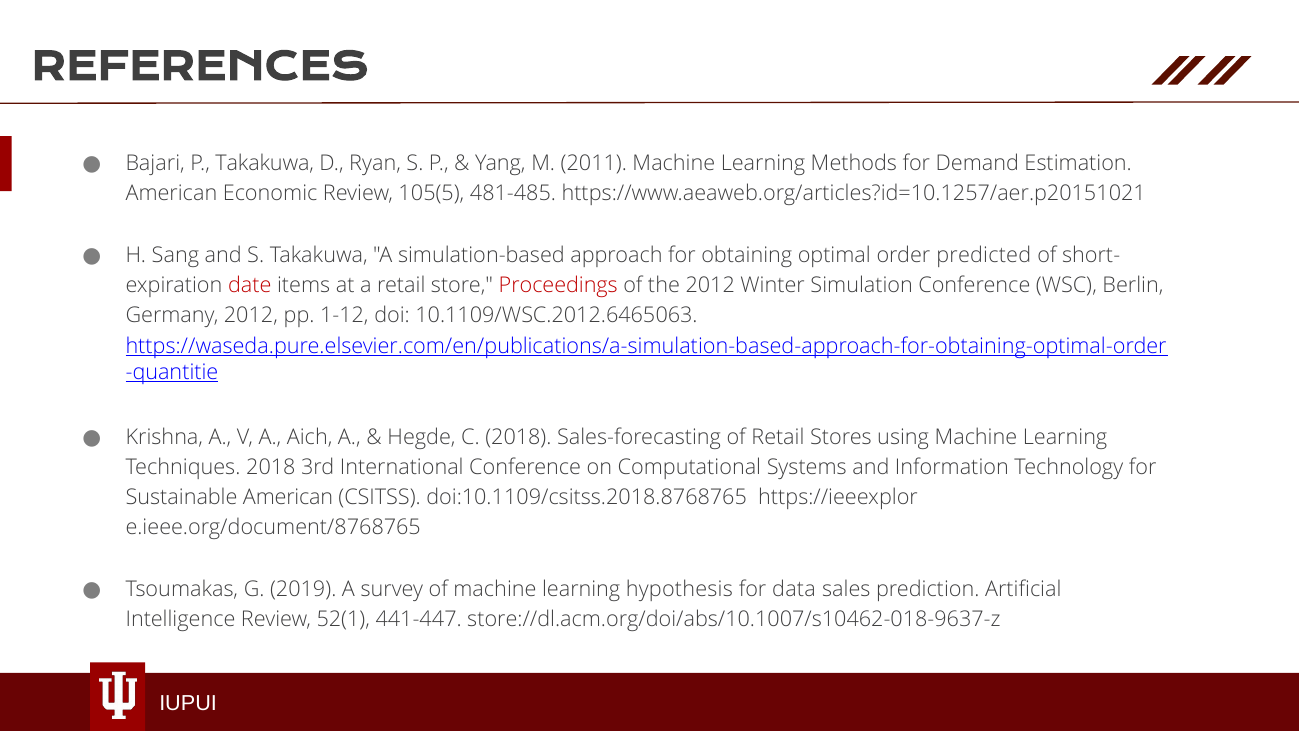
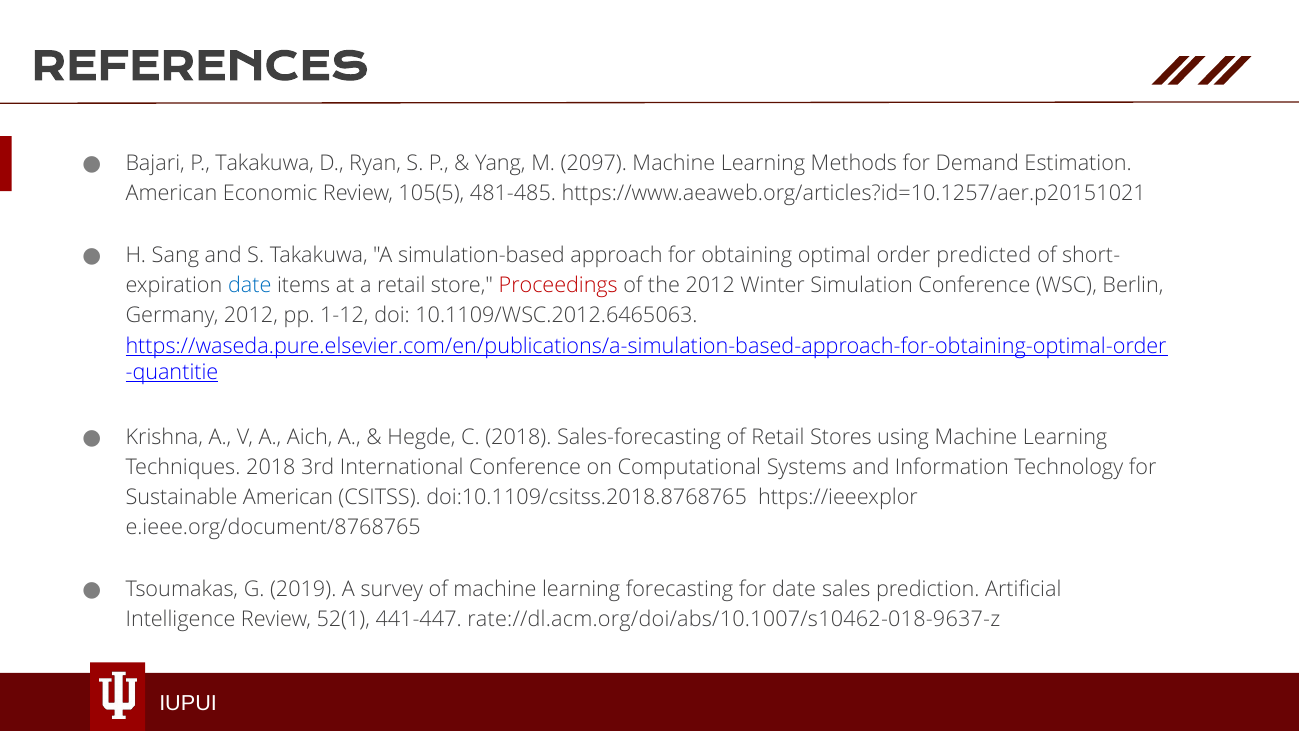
2011: 2011 -> 2097 (594, 163)
date colour: red -> blue (250, 286)
hypothesis: hypothesis -> forecasting (679, 590)
for data: data -> date (794, 590)
store://dl.acm.org/doi/abs/10.1007/s10462-018-9637-z: store://dl.acm.org/doi/abs/10.1007/s10462-018-9637-z -> rate://dl.acm.org/doi/abs/10.1007/s10462-018-9637-z (734, 619)
